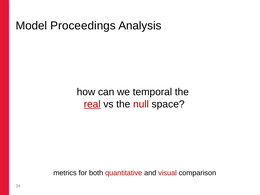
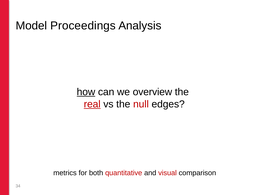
how underline: none -> present (86, 92)
temporal: temporal -> overview (152, 92)
space: space -> edges (168, 104)
